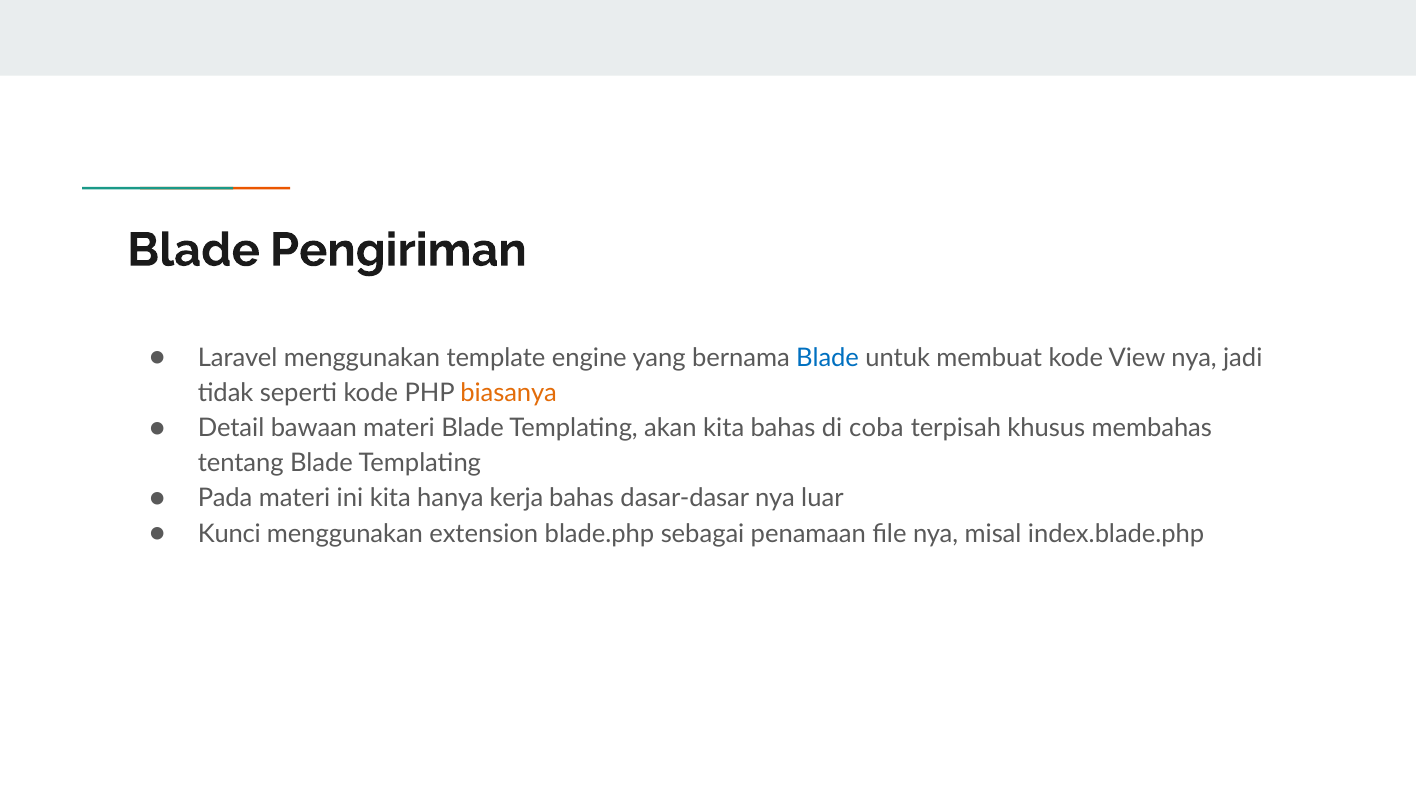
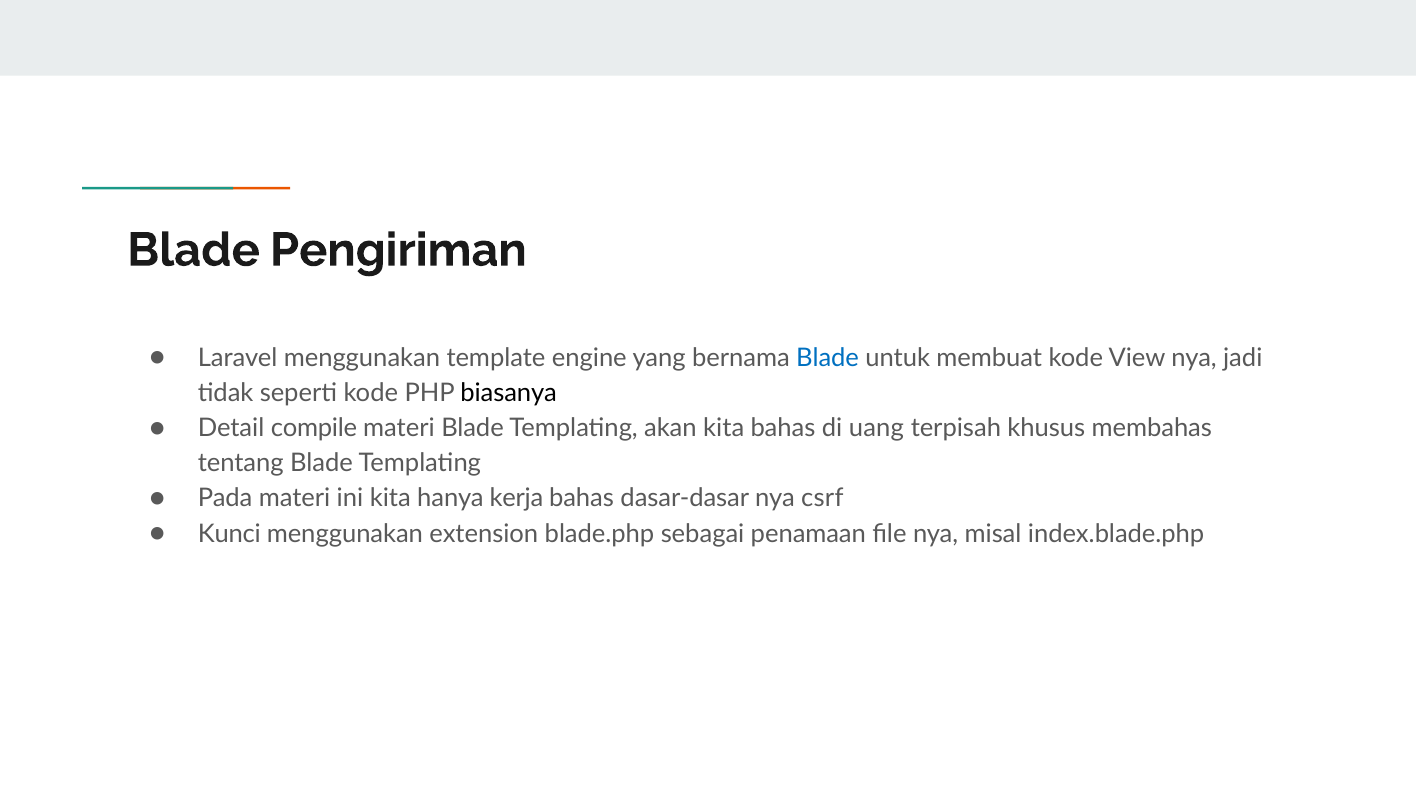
biasanya colour: orange -> black (509, 393)
bawaan: bawaan -> compile (314, 428)
coba: coba -> uang (876, 428)
luar: luar -> csrf (822, 498)
